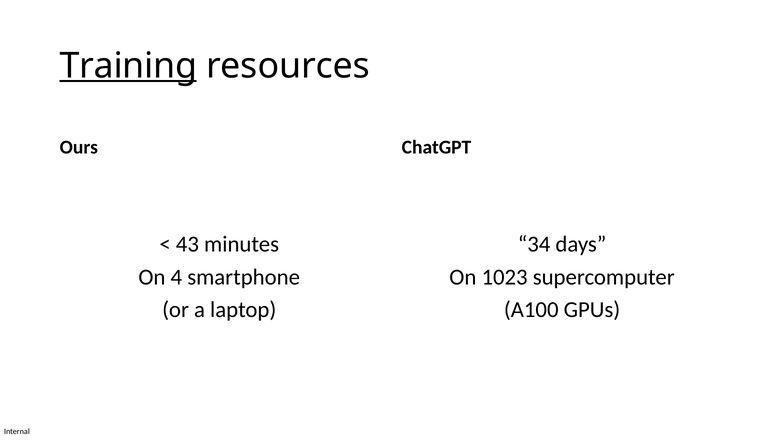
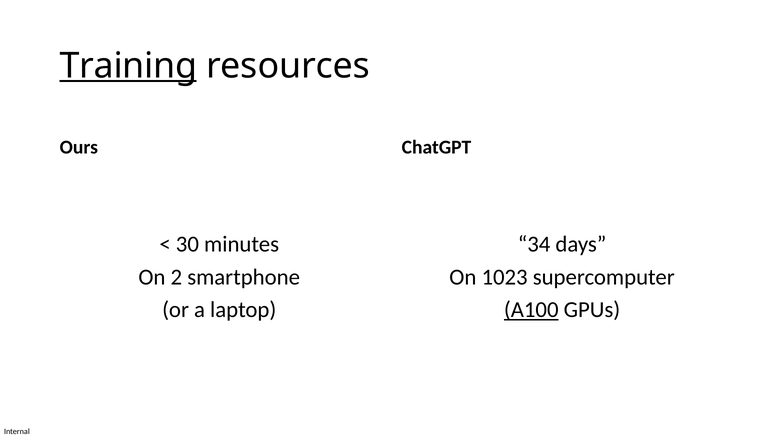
43: 43 -> 30 (187, 244)
4: 4 -> 2 (176, 277)
A100 underline: none -> present (531, 310)
